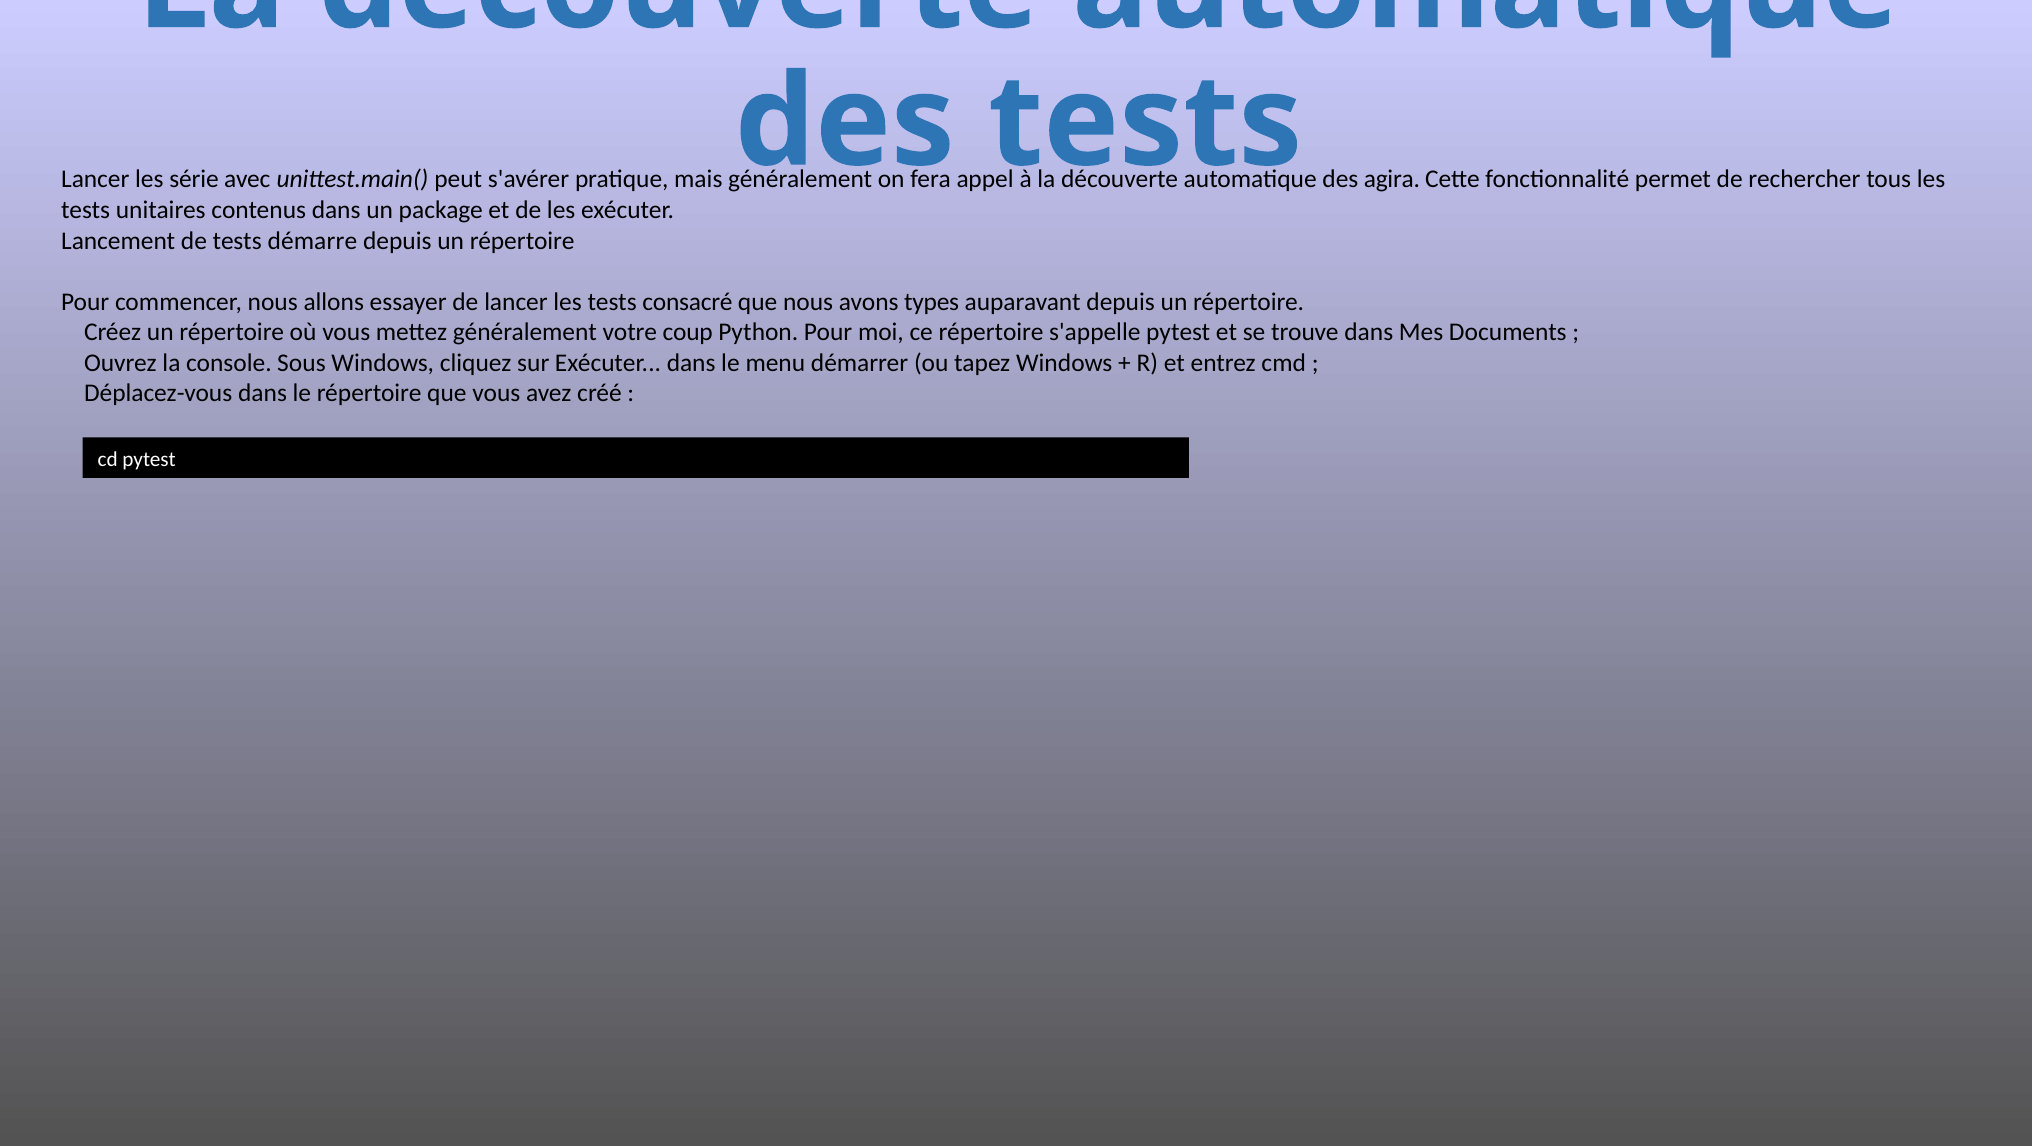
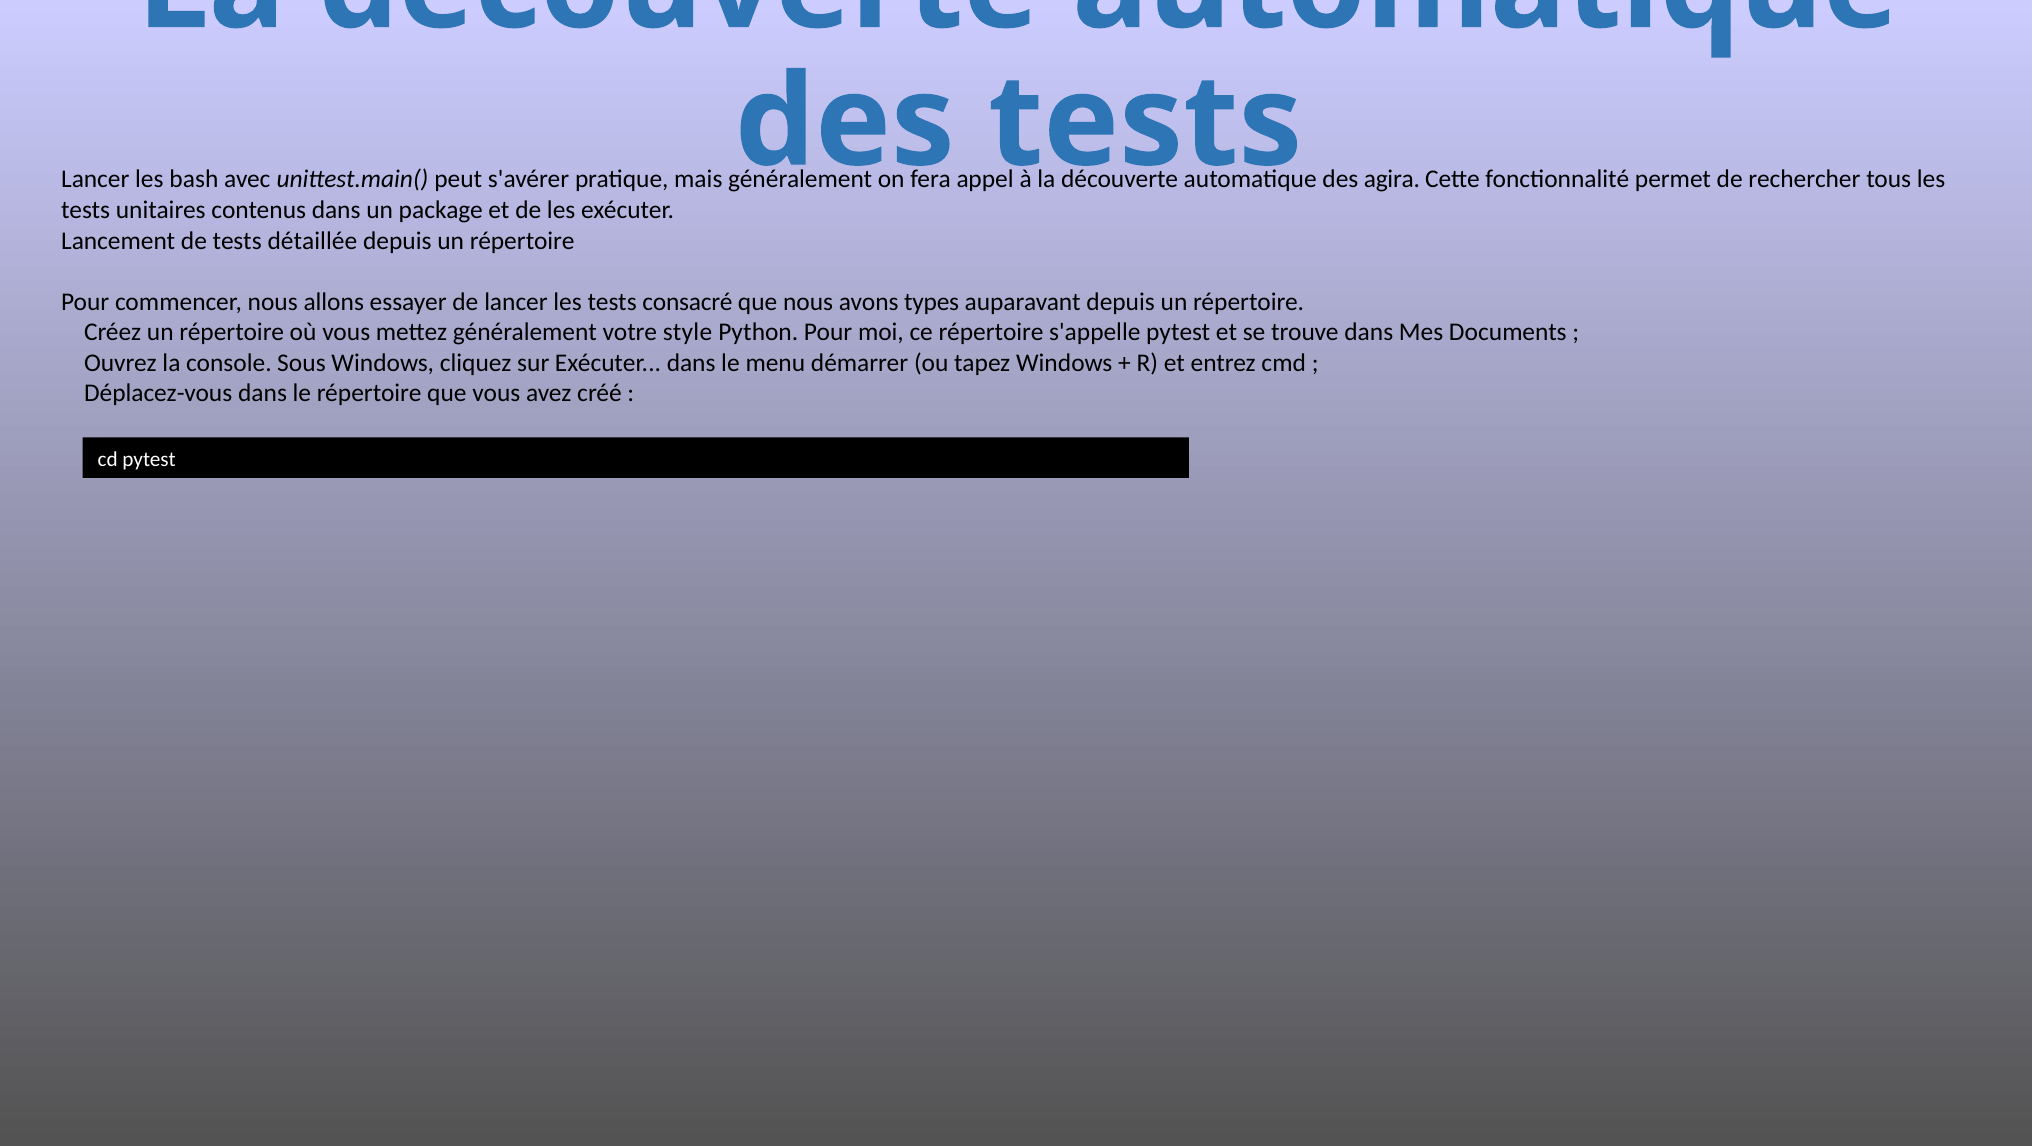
série: série -> bash (194, 180)
démarre: démarre -> détaillée (312, 241)
coup: coup -> style (687, 332)
